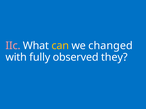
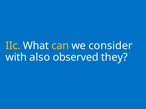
IIc colour: pink -> yellow (13, 46)
changed: changed -> consider (110, 46)
fully: fully -> also (40, 57)
